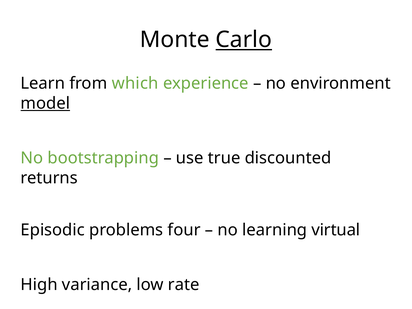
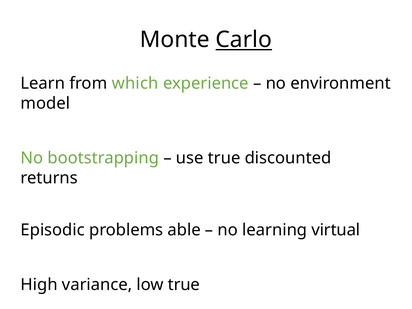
model underline: present -> none (45, 103)
four: four -> able (184, 230)
low rate: rate -> true (184, 285)
